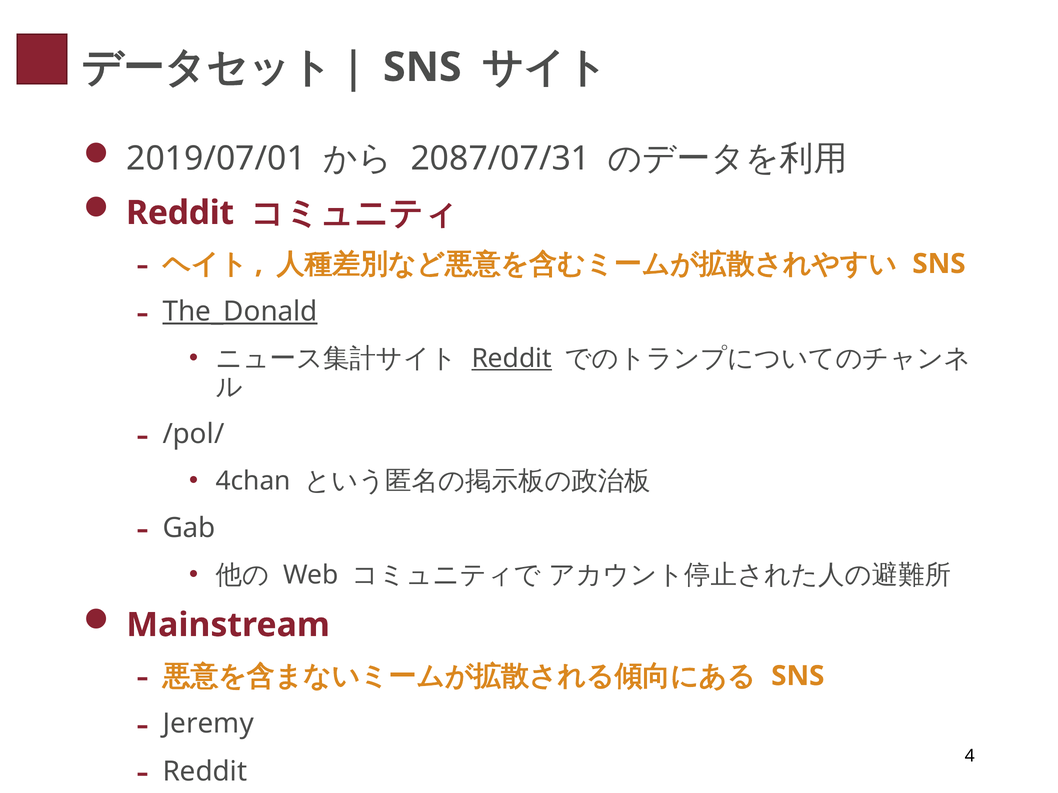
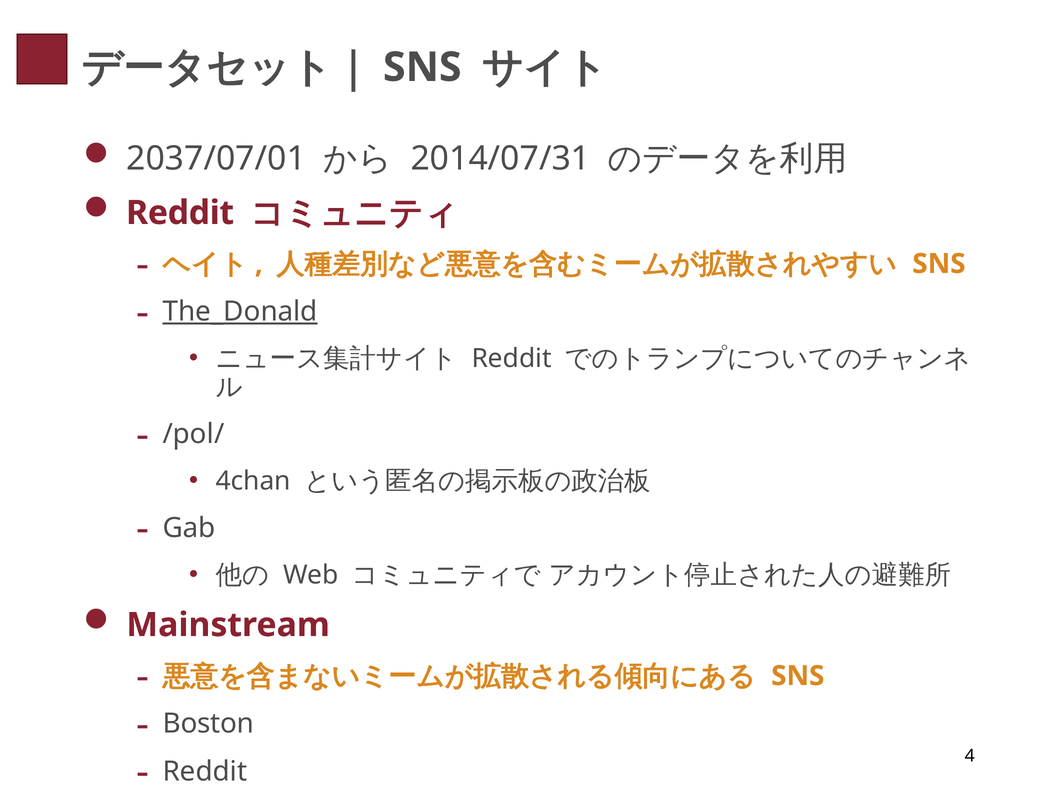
2019/07/01: 2019/07/01 -> 2037/07/01 (216, 159)
2087/07/31: 2087/07/31 -> 2014/07/31 (500, 159)
Reddit underline: present -> none (512, 359)
Jeremy: Jeremy -> Boston (208, 724)
